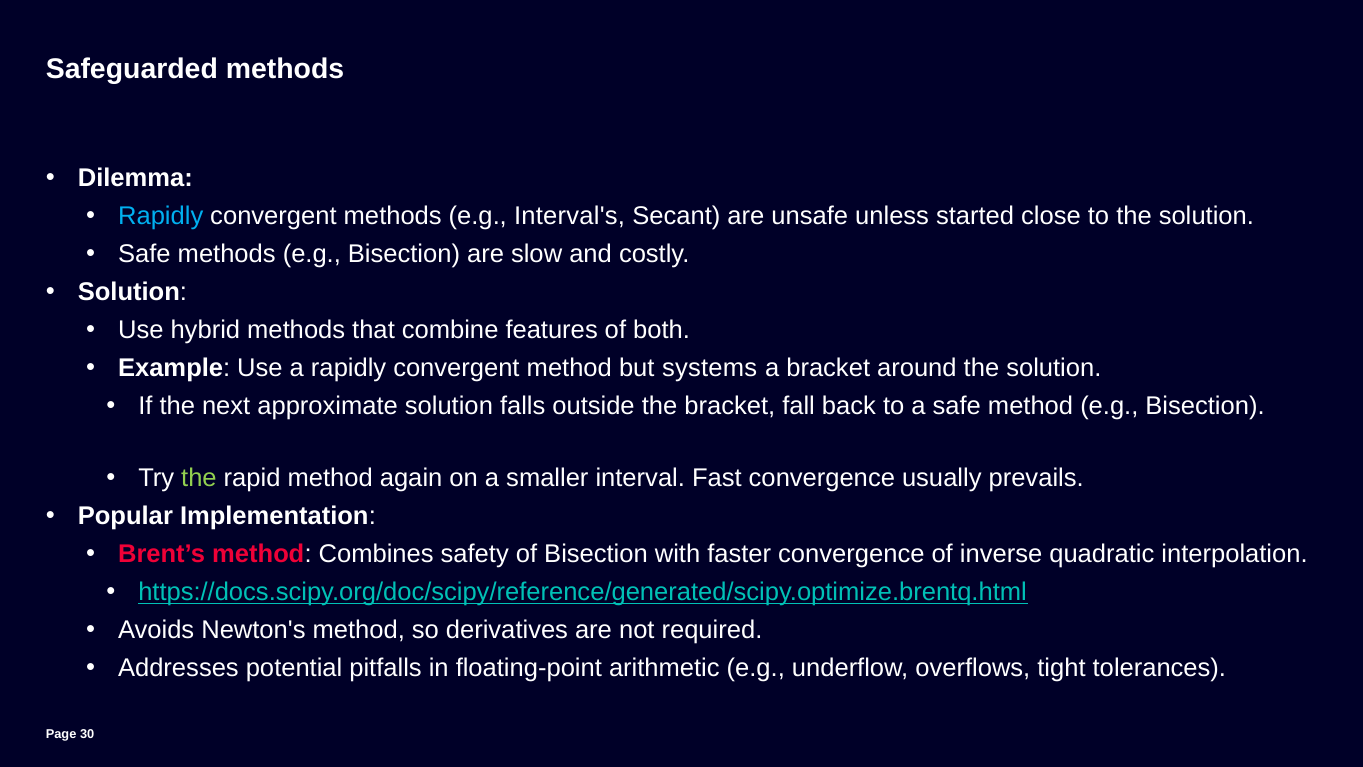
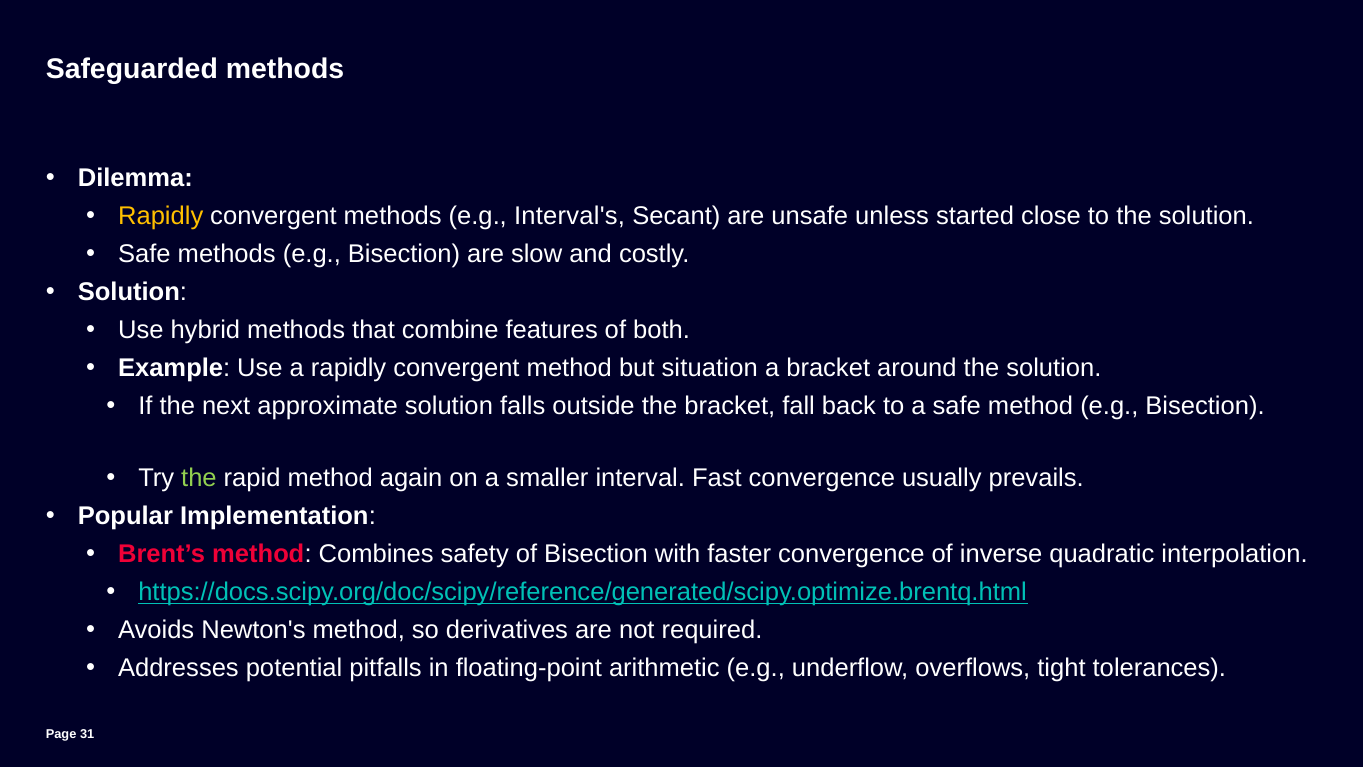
Rapidly colour: light blue -> yellow (161, 216)
systems: systems -> situation (710, 368)
30: 30 -> 31 (87, 734)
